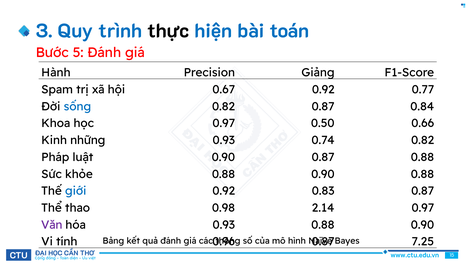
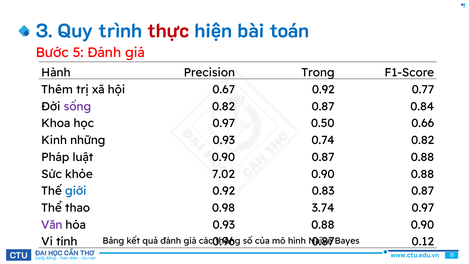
thực colour: black -> red (168, 31)
Giảng: Giảng -> Trong (318, 73)
Spam: Spam -> Thêm (57, 90)
sống colour: blue -> purple (77, 106)
khỏe 0.88: 0.88 -> 7.02 (223, 174)
2.14: 2.14 -> 3.74 (323, 208)
7.25: 7.25 -> 0.12 (423, 242)
